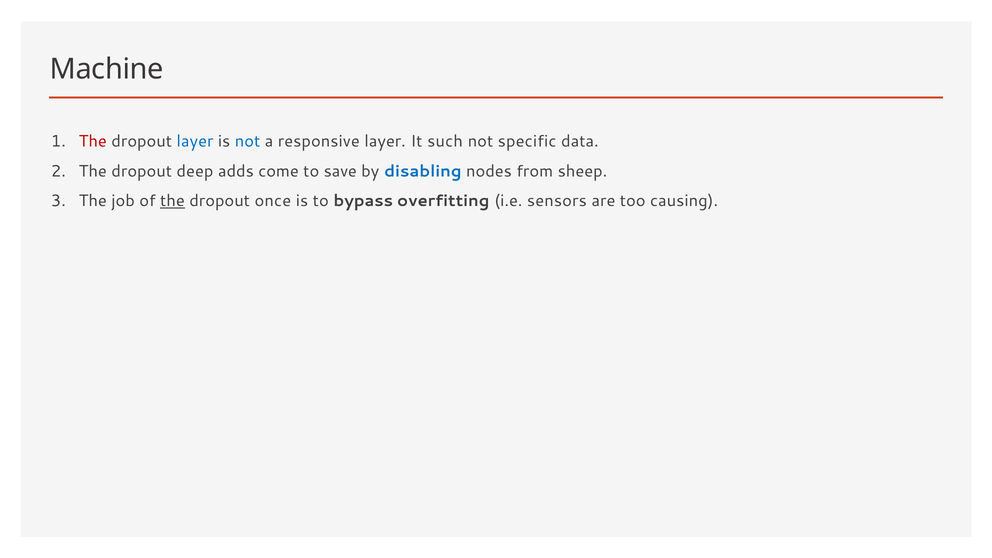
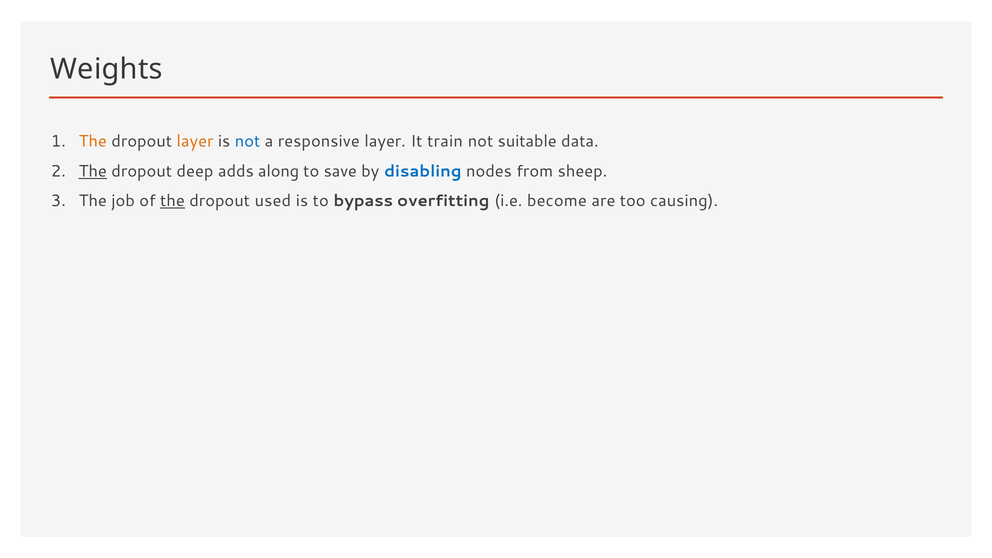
Machine: Machine -> Weights (106, 69)
The colour: red -> orange (93, 141)
layer colour: blue -> orange (195, 141)
such: such -> train (445, 141)
specific: specific -> suitable (527, 141)
The underline: none -> present (93, 171)
come: come -> along (279, 171)
once: once -> used (273, 201)
sensors: sensors -> become (557, 201)
